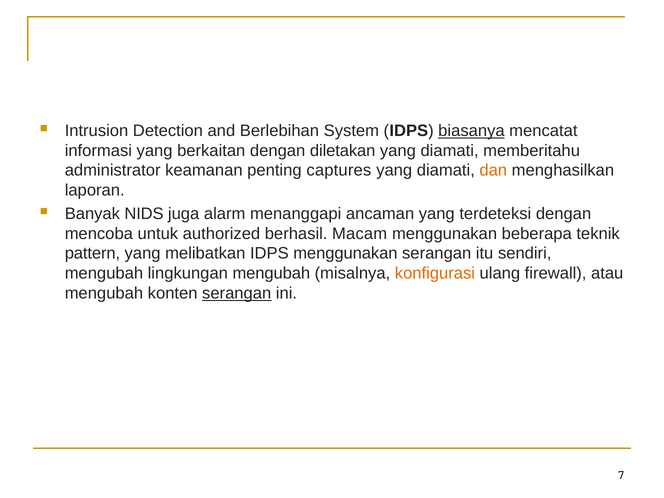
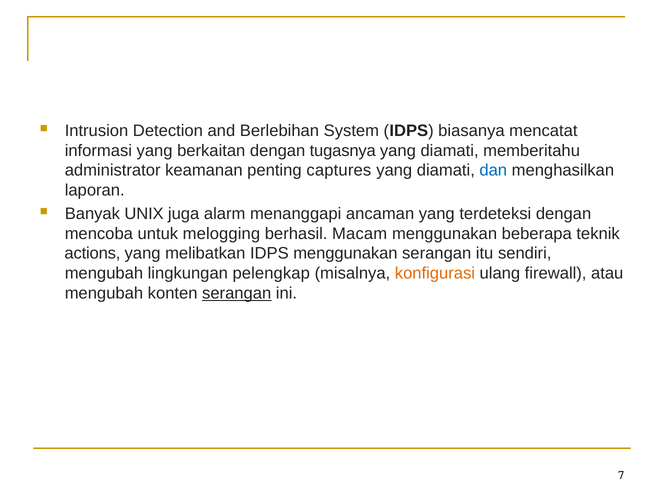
biasanya underline: present -> none (471, 131)
diletakan: diletakan -> tugasnya (343, 151)
dan colour: orange -> blue (493, 170)
NIDS: NIDS -> UNIX (144, 214)
authorized: authorized -> melogging (221, 234)
pattern: pattern -> actions (92, 253)
lingkungan mengubah: mengubah -> pelengkap (271, 273)
